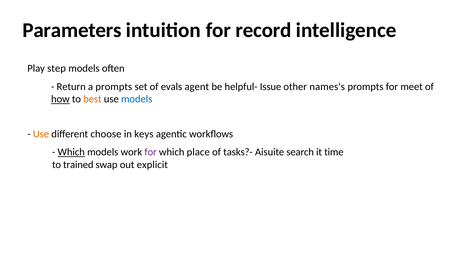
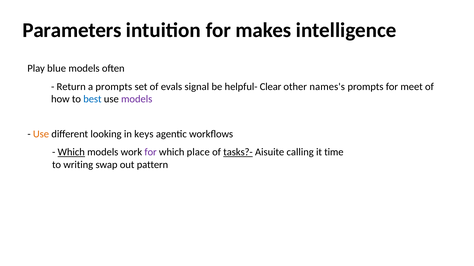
record: record -> makes (263, 30)
step: step -> blue (57, 69)
agent: agent -> signal (197, 87)
Issue: Issue -> Clear (271, 87)
how underline: present -> none (60, 99)
best colour: orange -> blue (92, 99)
models colour: blue -> purple (137, 99)
choose: choose -> looking (106, 134)
tasks?- underline: none -> present (238, 152)
search: search -> calling (300, 152)
trained: trained -> writing (78, 165)
explicit: explicit -> pattern (152, 165)
